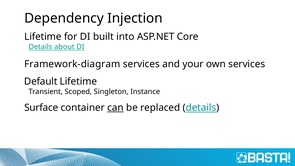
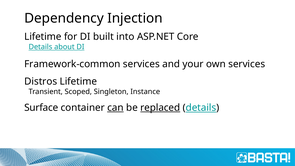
Framework-diagram: Framework-diagram -> Framework-common (72, 64)
Default: Default -> Distros (41, 81)
replaced underline: none -> present (160, 108)
